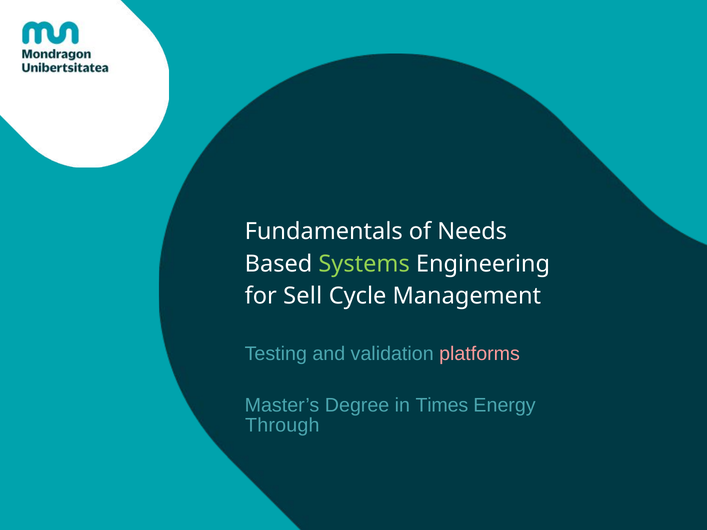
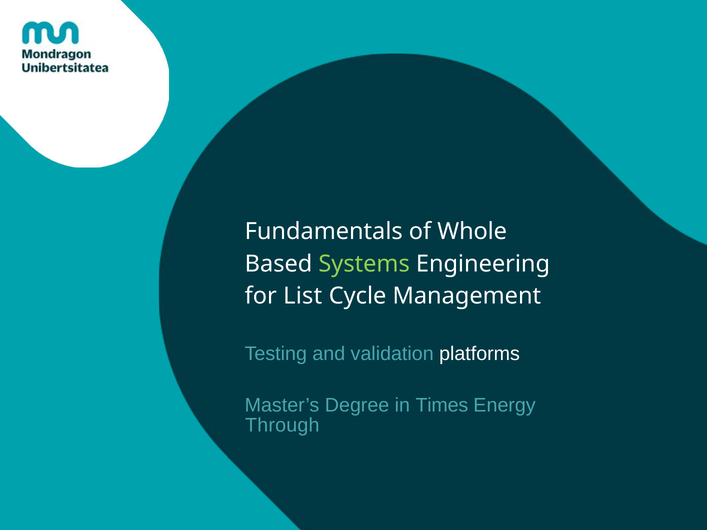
Needs: Needs -> Whole (472, 232)
Sell: Sell -> List (303, 296)
platforms colour: pink -> white (480, 354)
